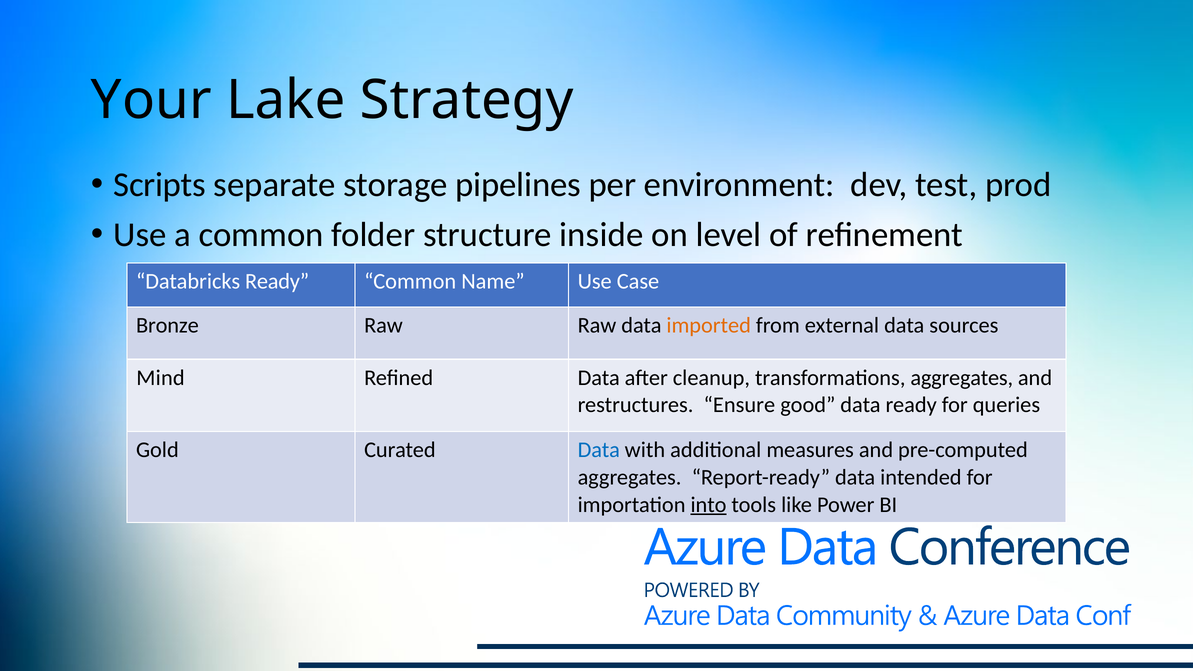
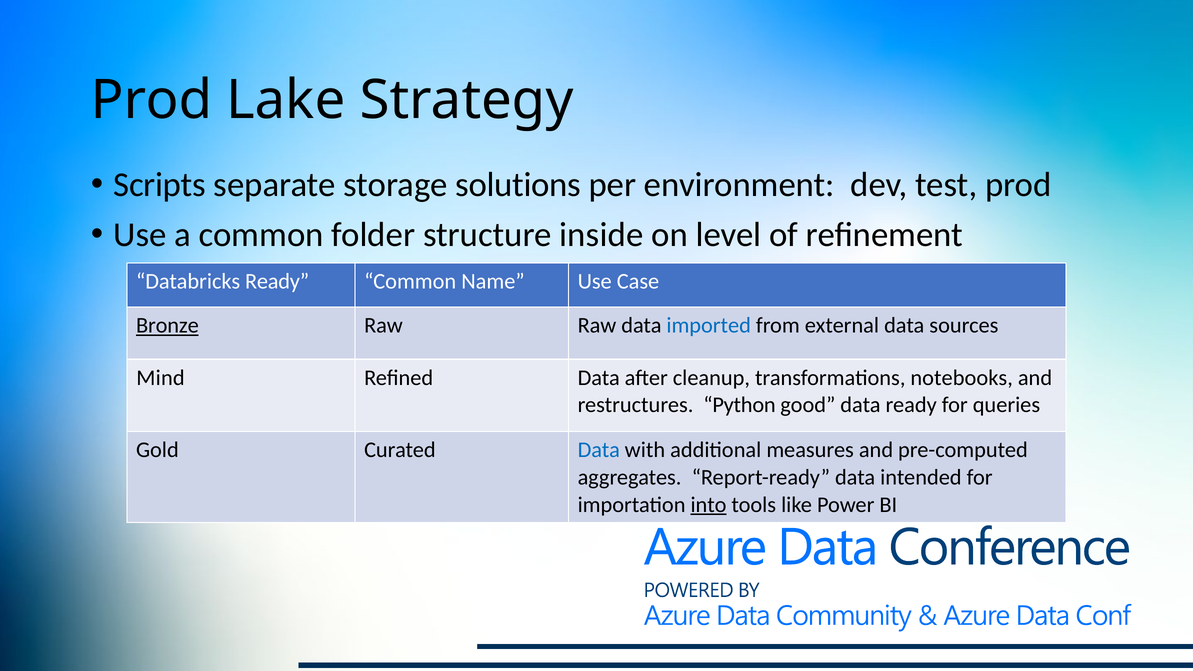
Your: Your -> Prod (152, 100)
pipelines: pipelines -> solutions (518, 185)
Bronze underline: none -> present (167, 326)
imported colour: orange -> blue (709, 326)
transformations aggregates: aggregates -> notebooks (962, 378)
Ensure: Ensure -> Python (739, 405)
